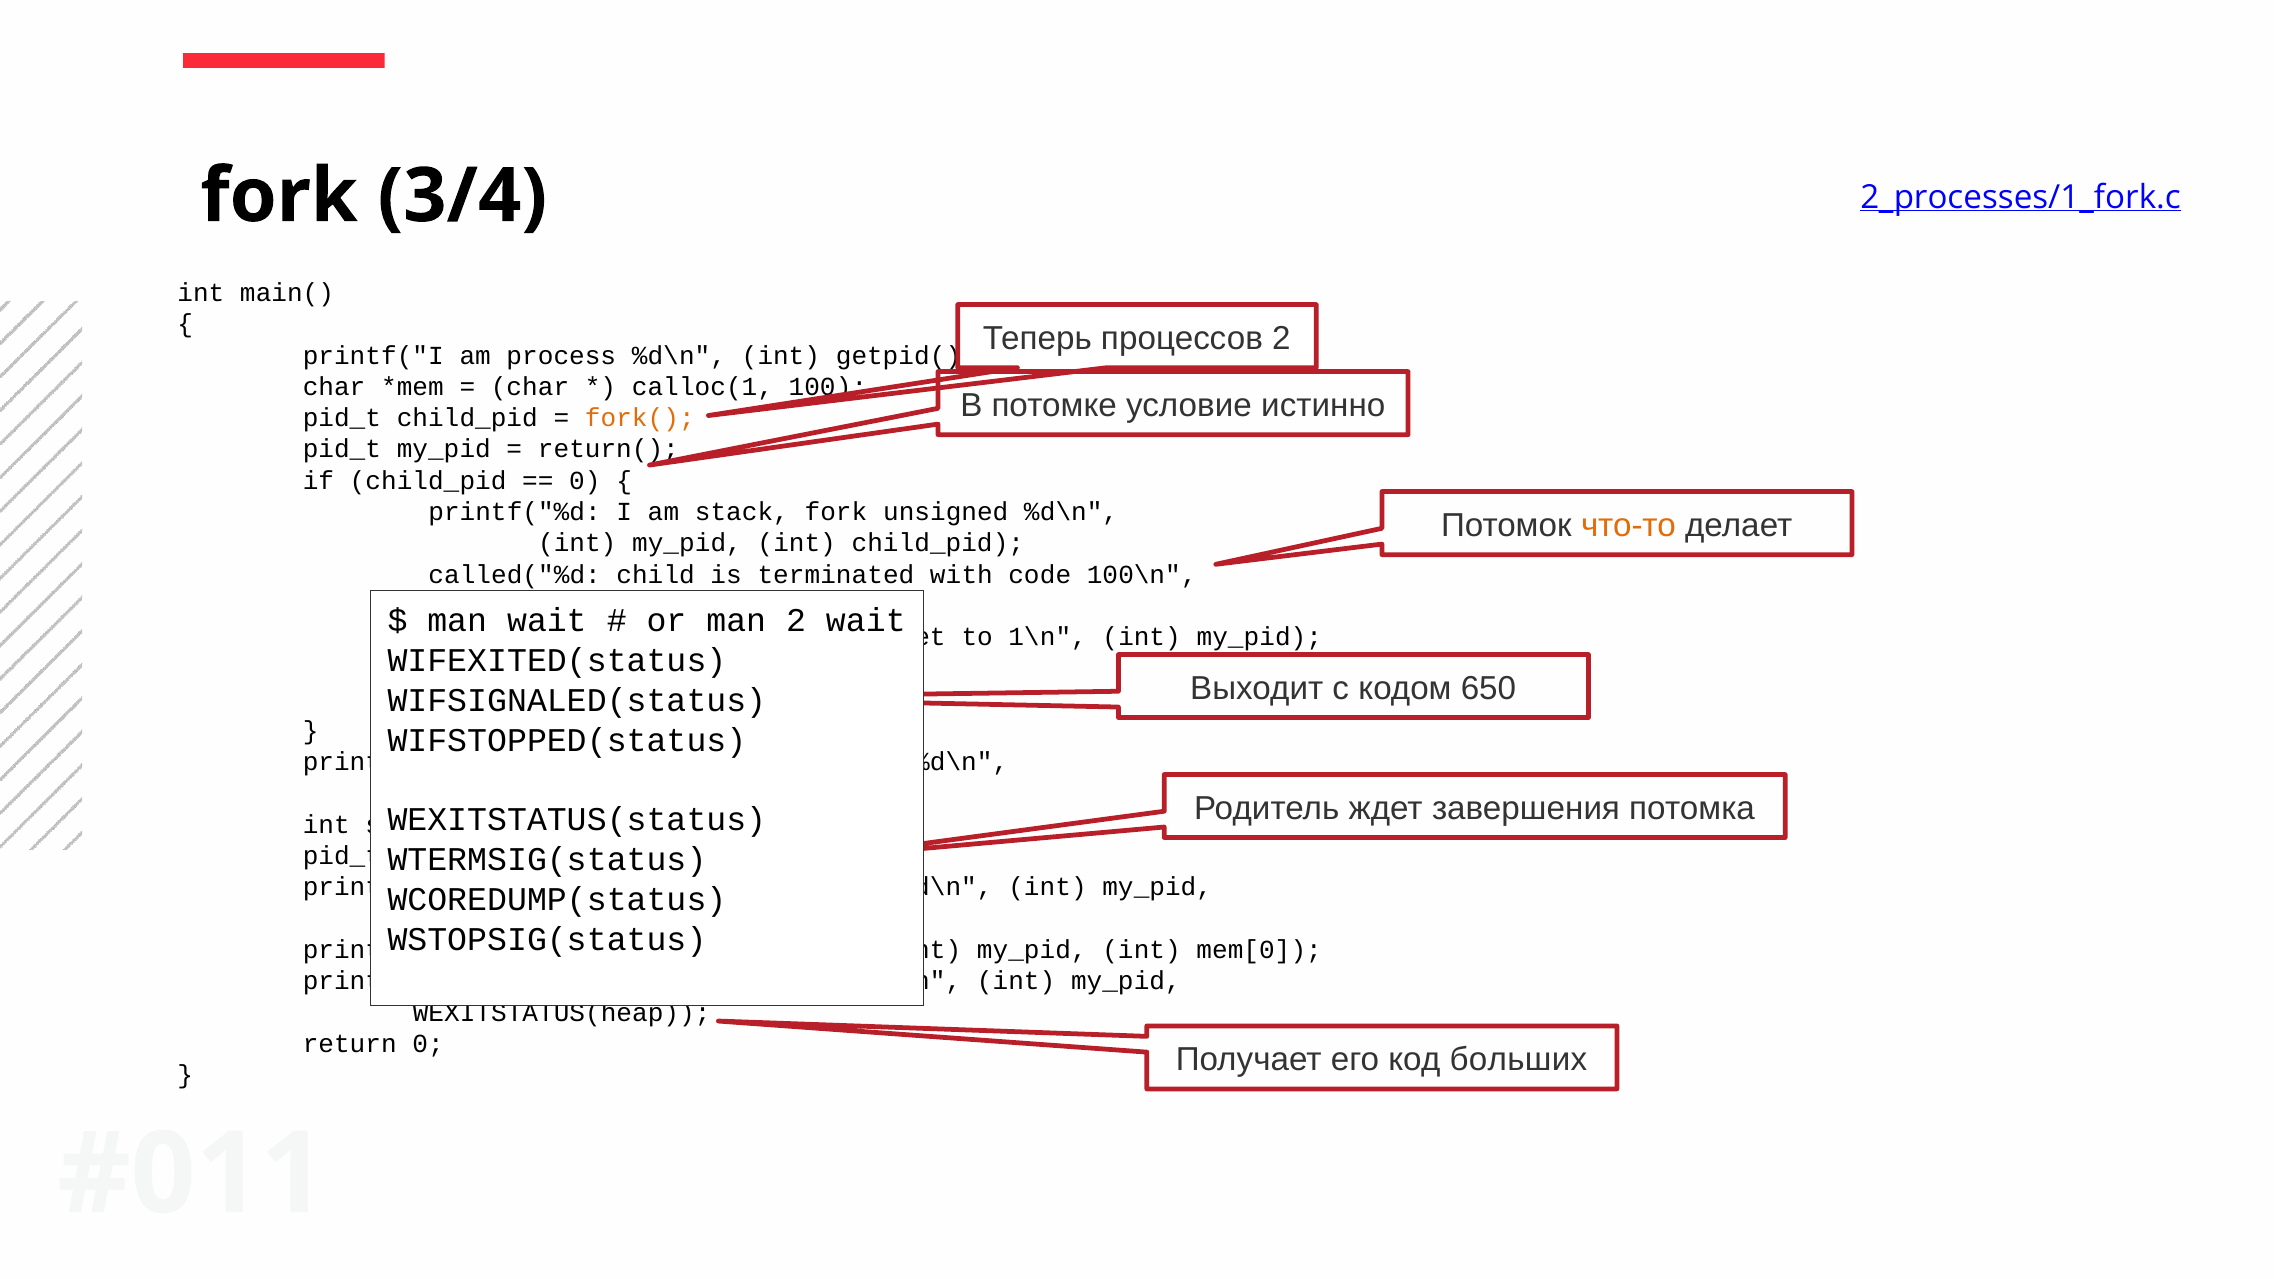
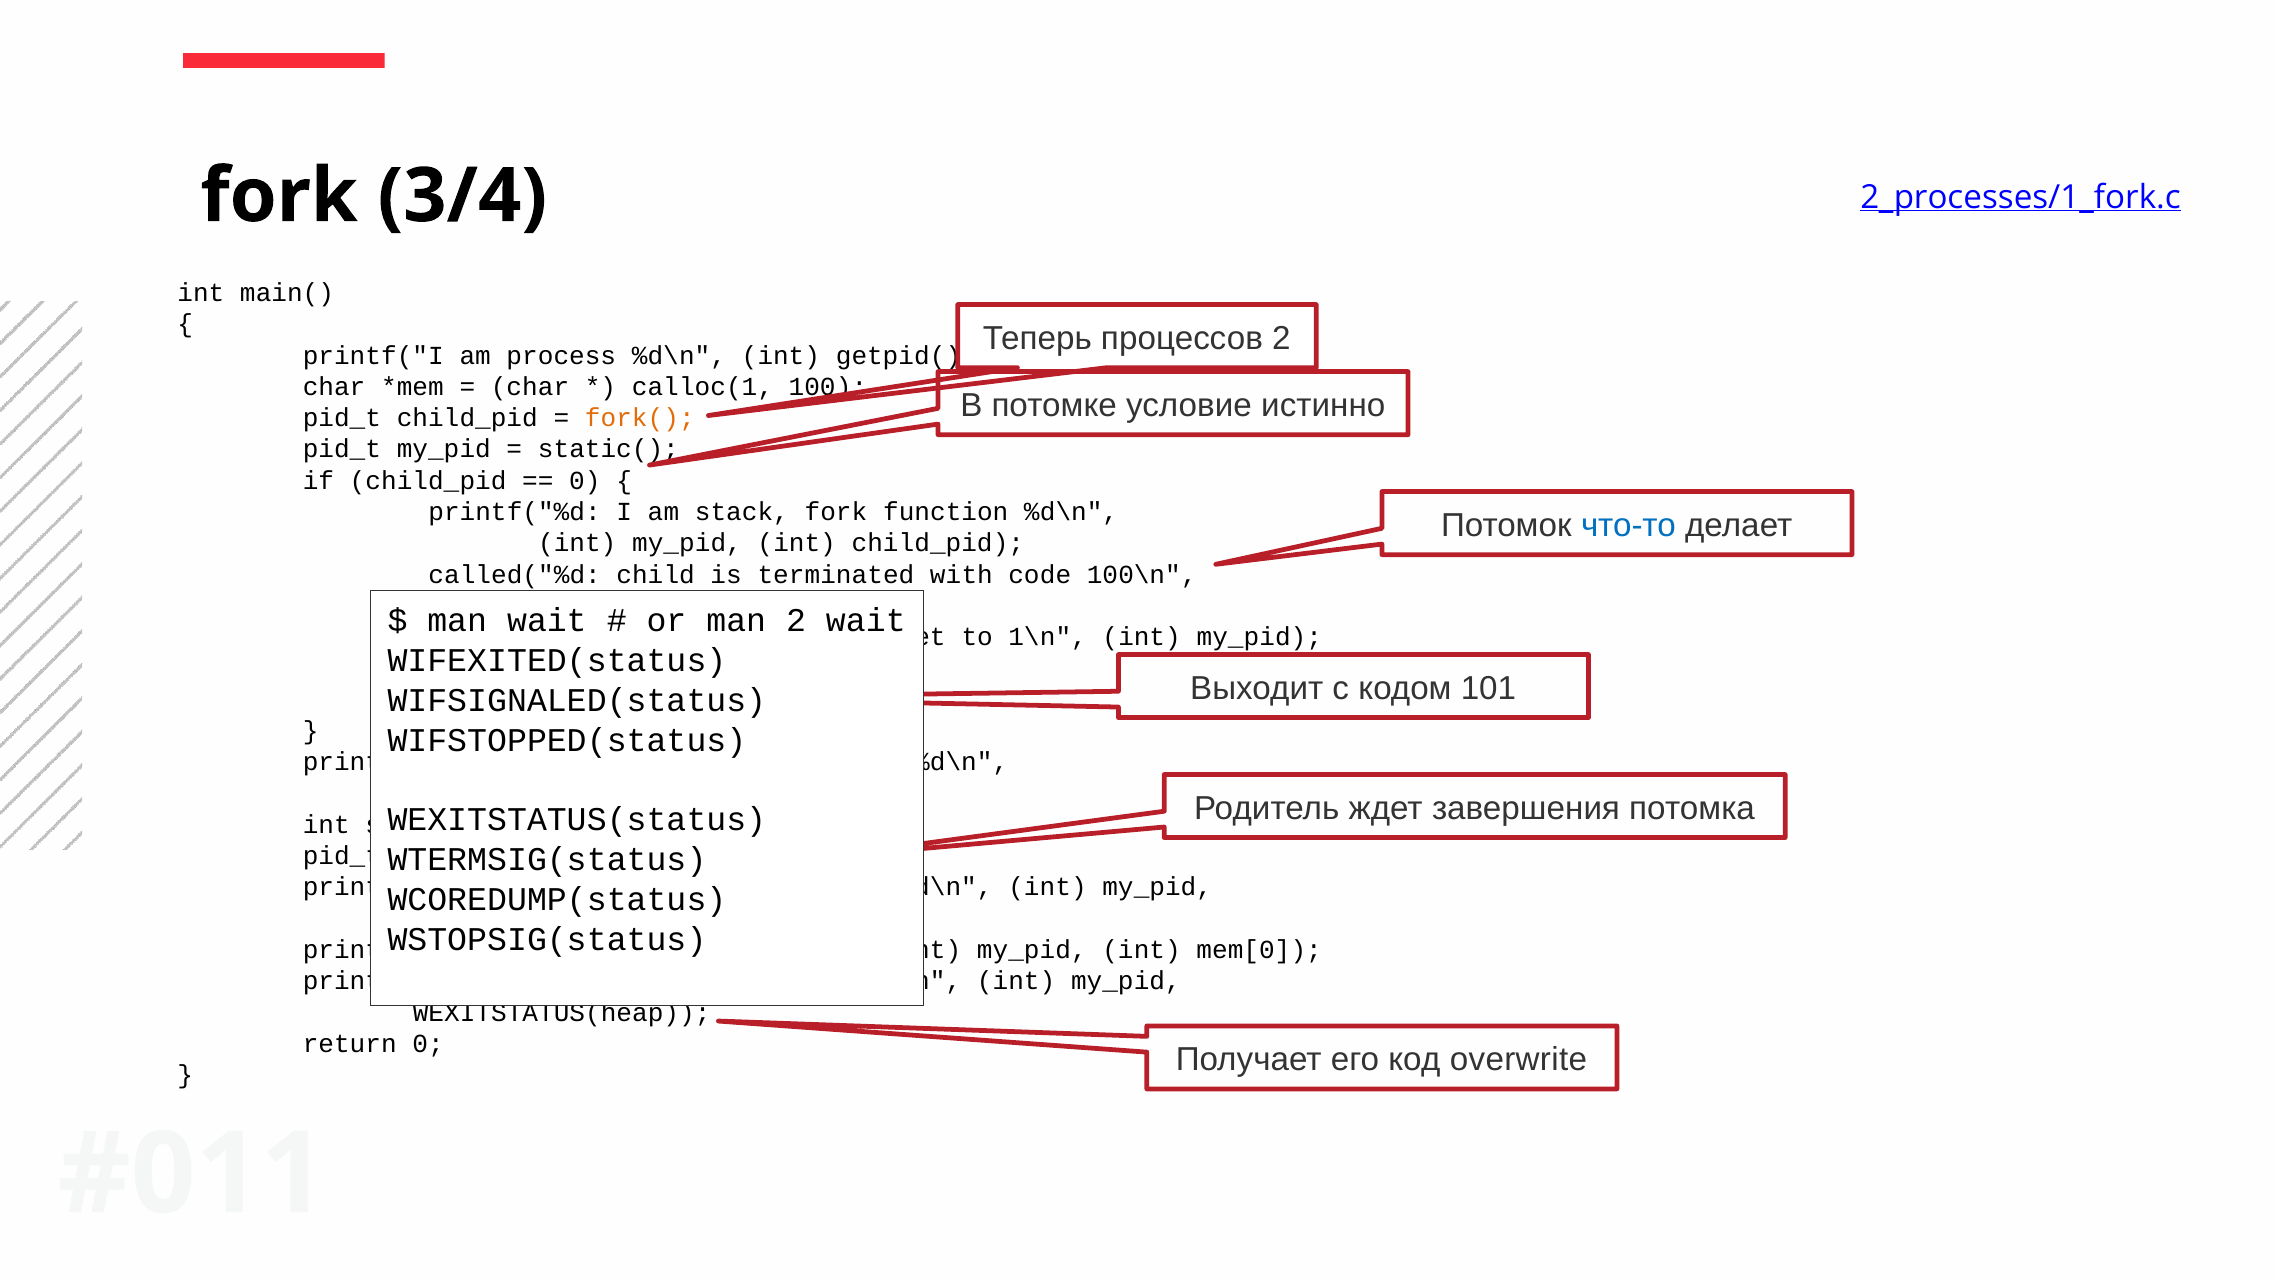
return(: return( -> static( (608, 449)
unsigned: unsigned -> function (946, 512)
что-то colour: orange -> blue (1628, 525)
650: 650 -> 101 (1488, 688)
больших: больших -> overwrite (1518, 1060)
